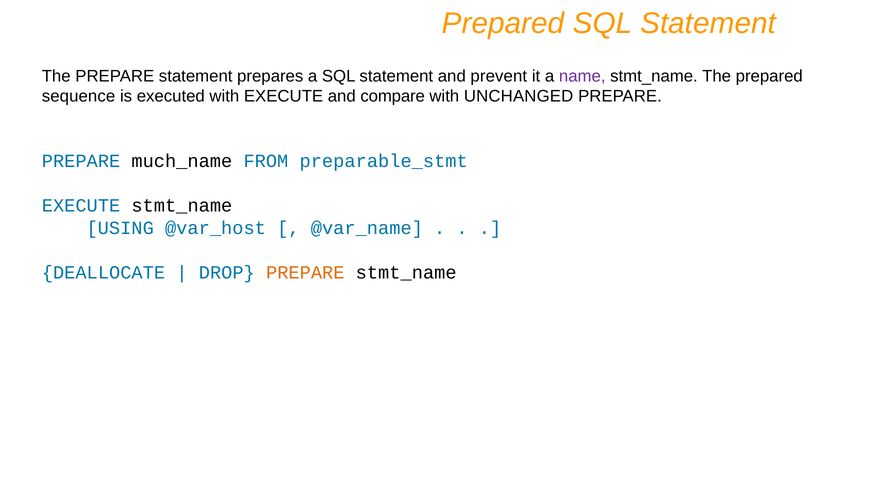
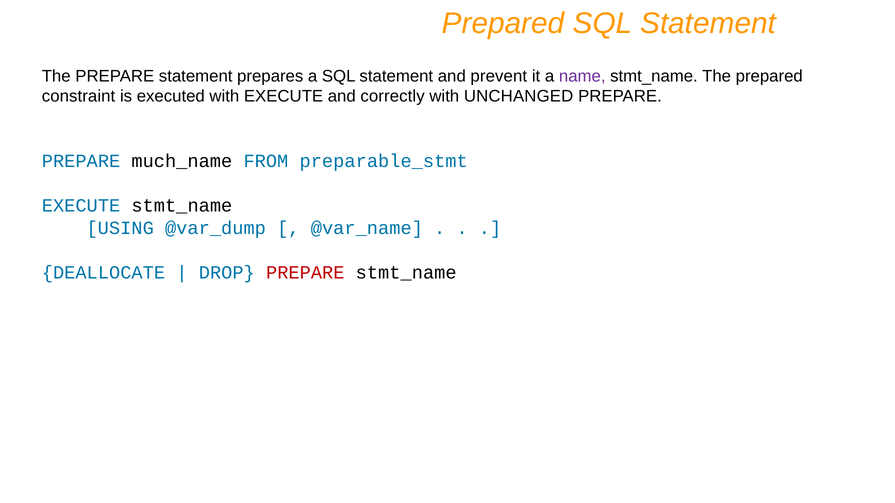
sequence: sequence -> constraint (79, 96)
compare: compare -> correctly (393, 96)
@var_host: @var_host -> @var_dump (215, 228)
PREPARE colour: orange -> red (305, 273)
